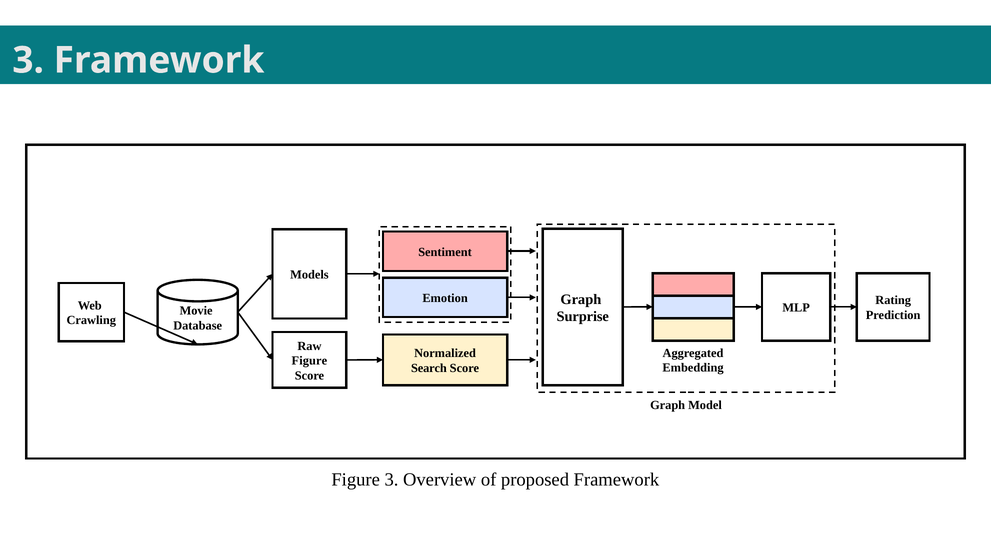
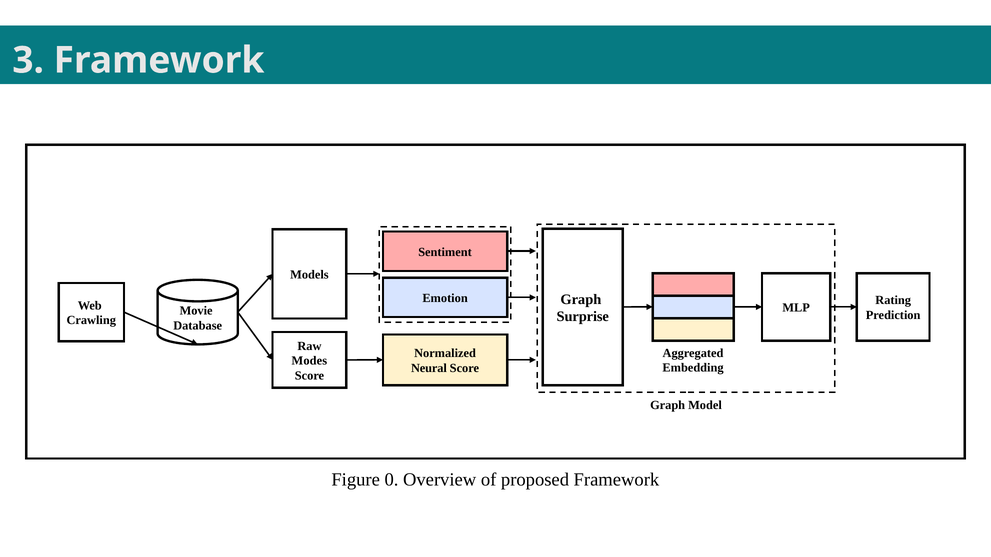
Figure: Figure -> Modes (309, 361)
Search: Search -> Neural (429, 368)
Figure 3: 3 -> 0 (391, 480)
